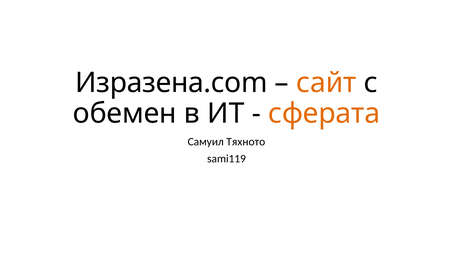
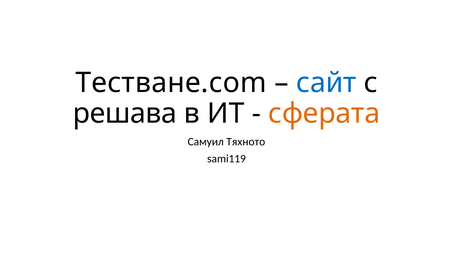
Изразена.com: Изразена.com -> Тестване.com (171, 83)
сайт colour: orange -> blue (326, 83)
обемен: обемен -> решава (125, 113)
